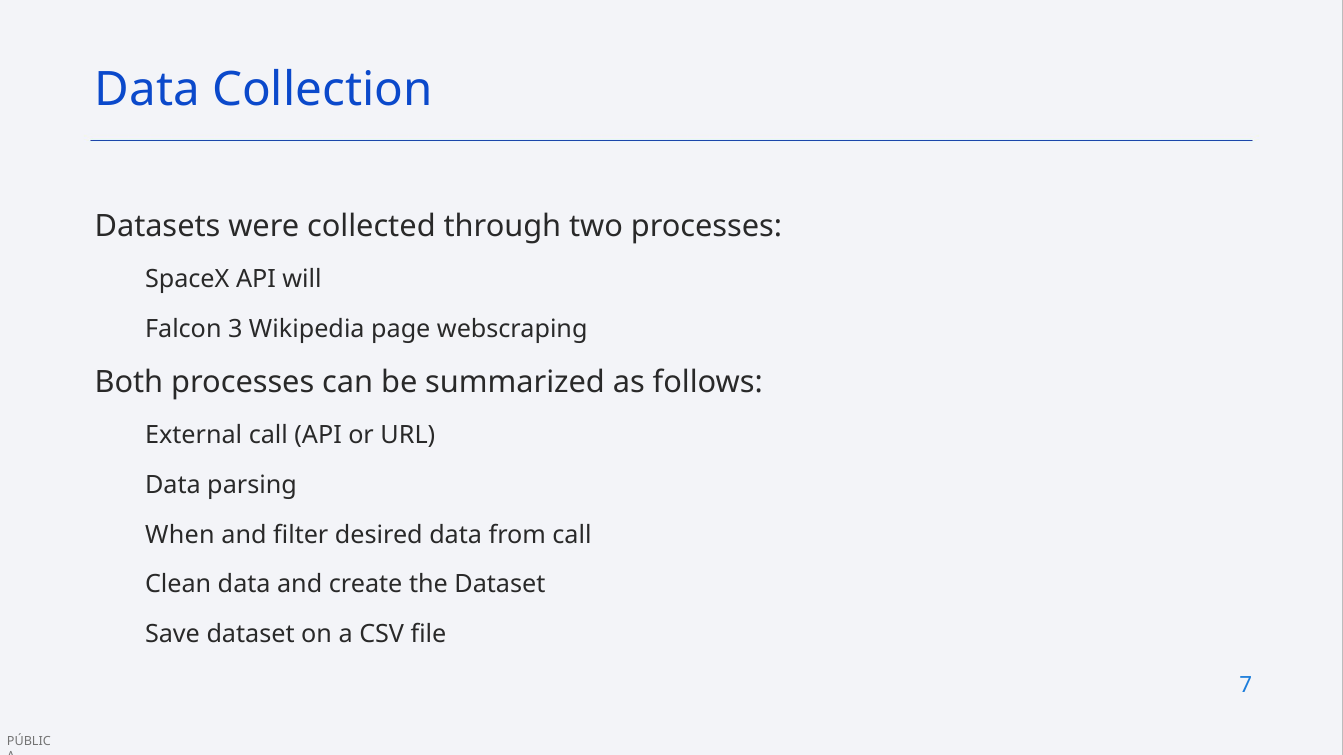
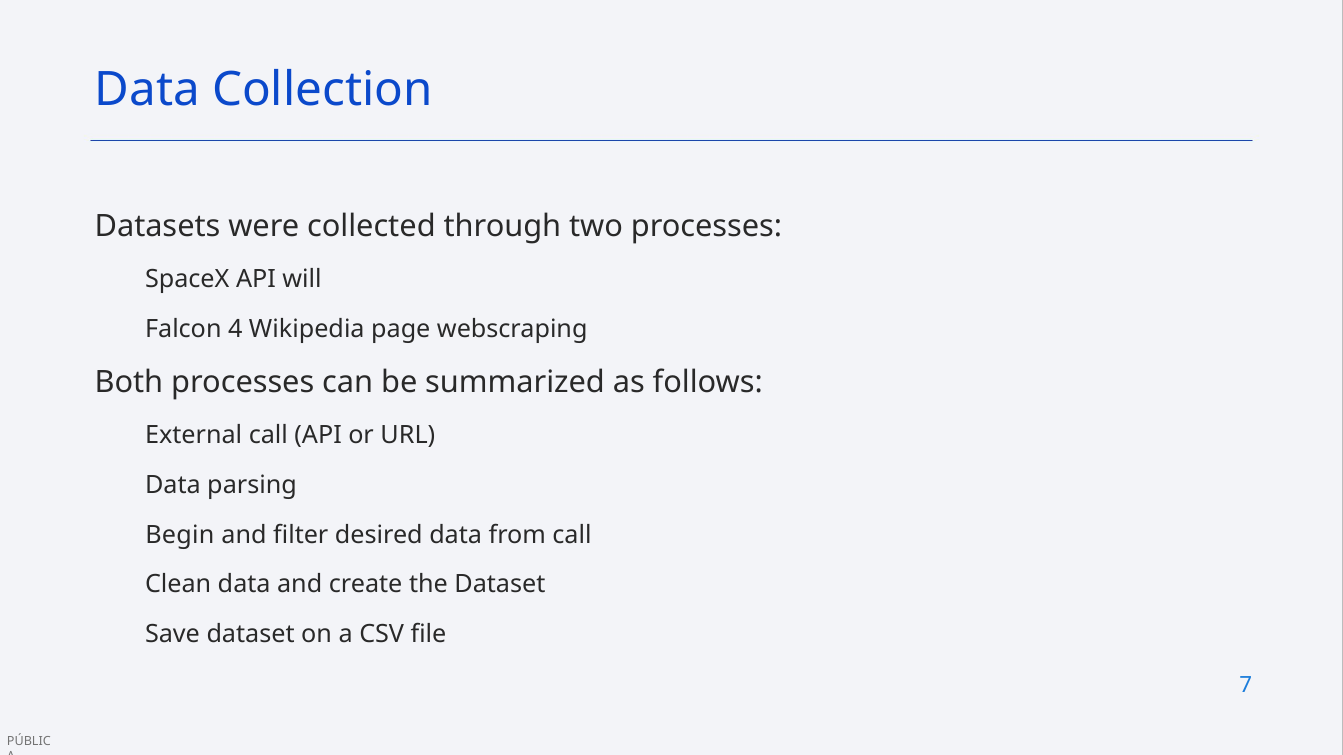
3: 3 -> 4 (235, 329)
When: When -> Begin (180, 535)
